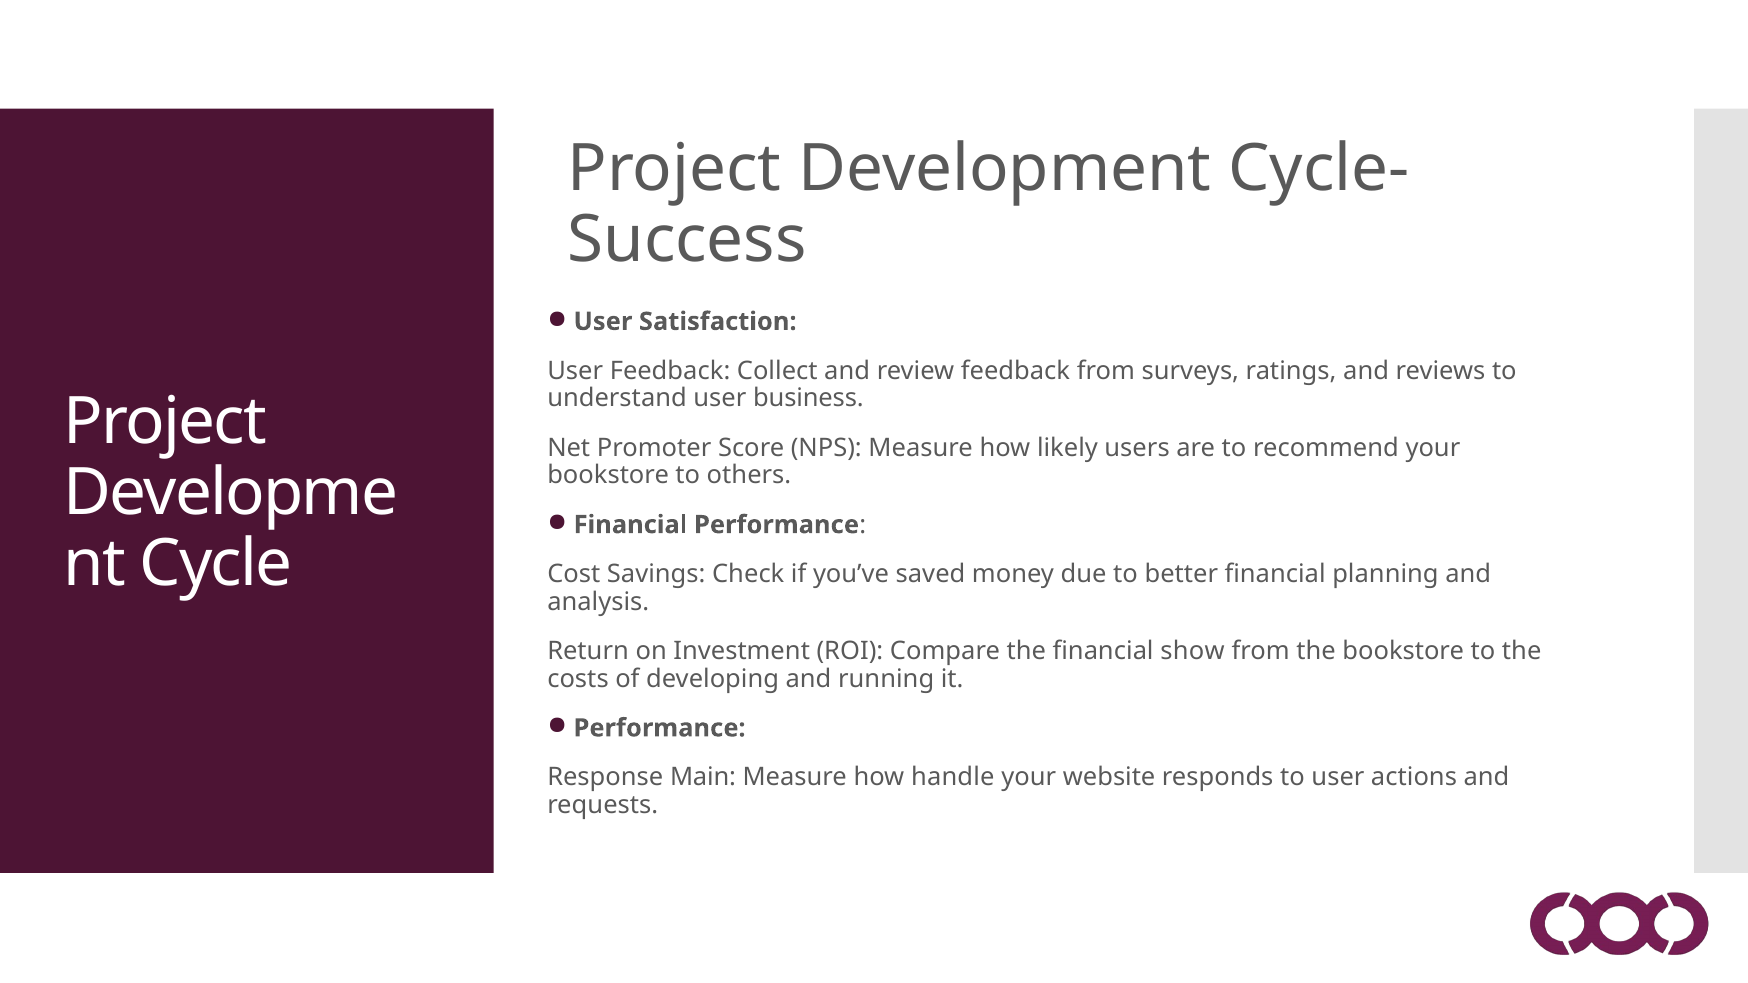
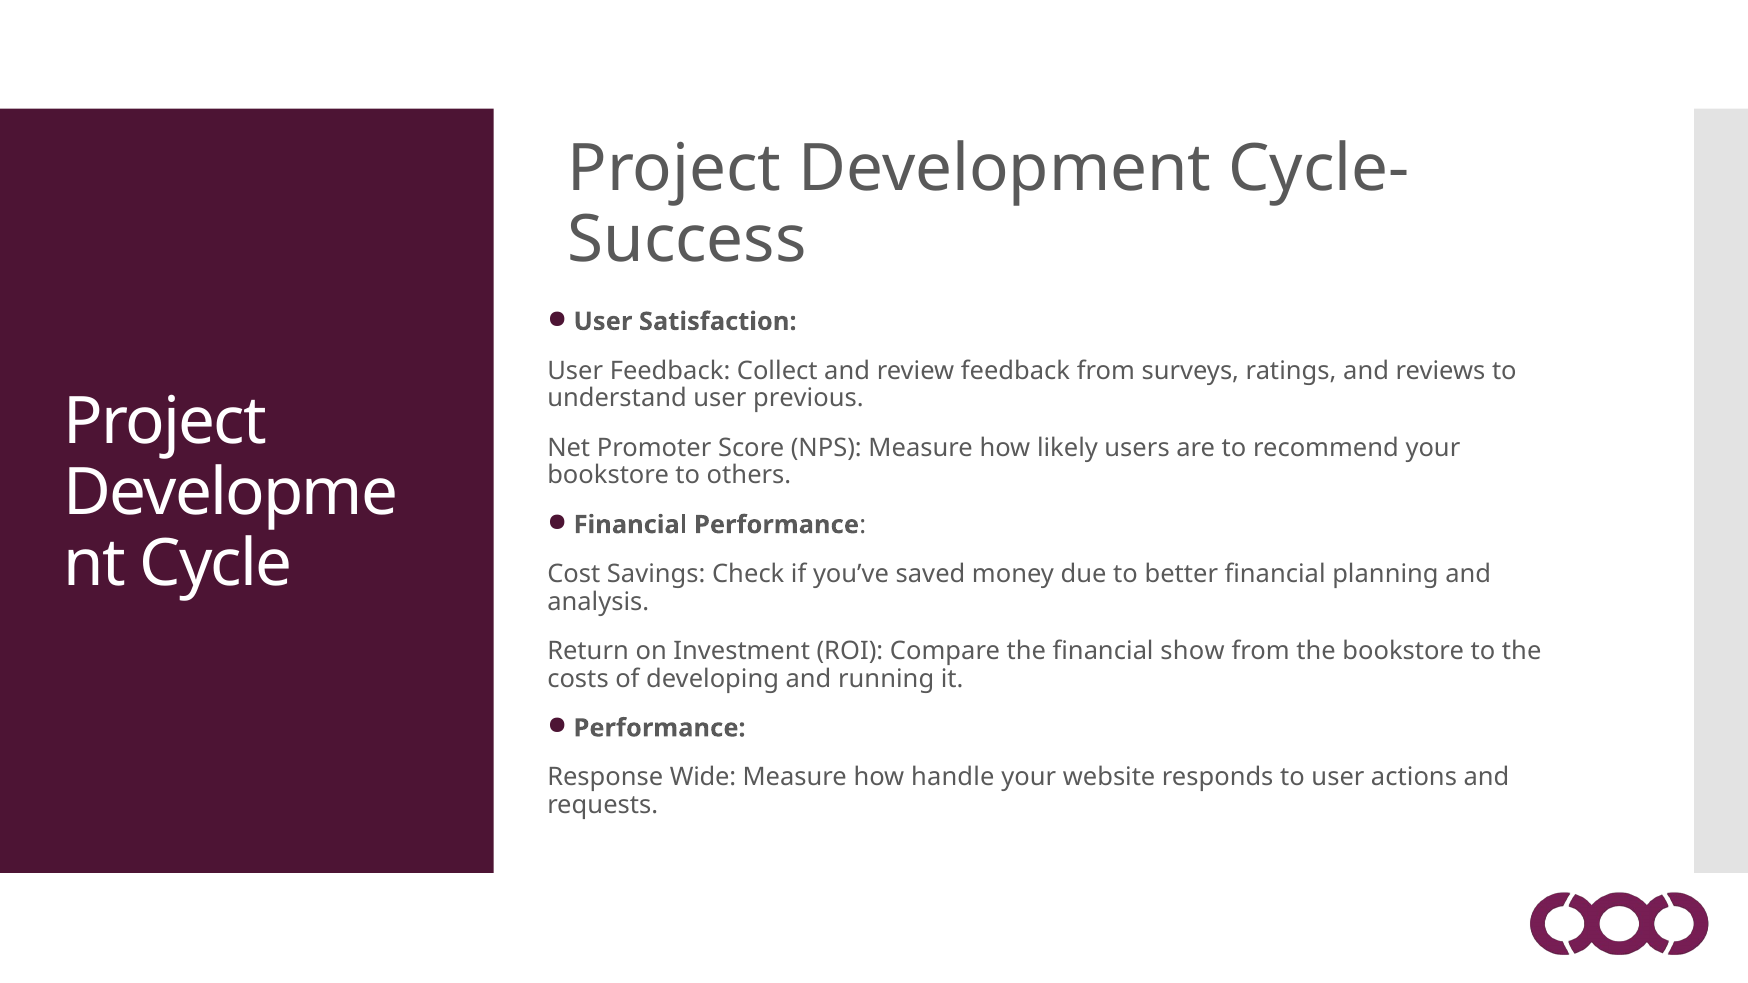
business: business -> previous (808, 399)
Main: Main -> Wide (703, 778)
